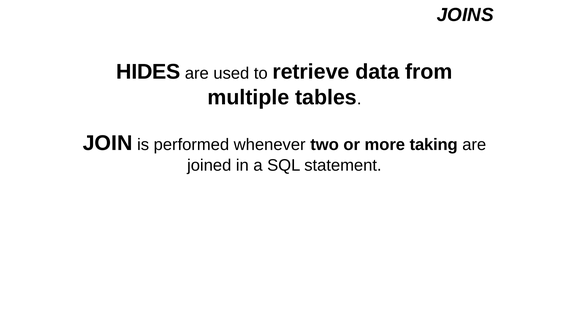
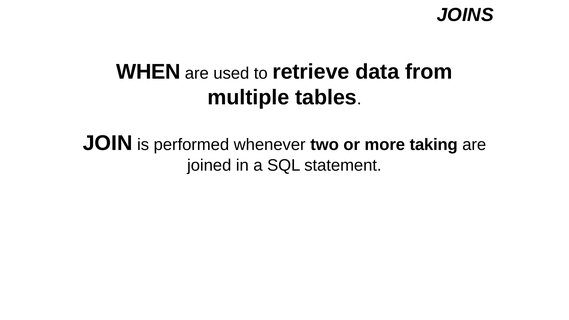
HIDES: HIDES -> WHEN (148, 72)
